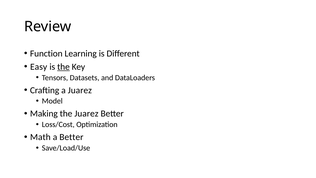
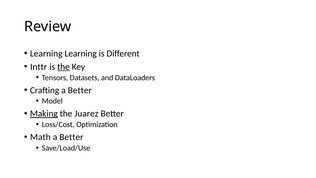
Function: Function -> Learning (46, 53)
Easy: Easy -> Inttr (39, 67)
Crafting a Juarez: Juarez -> Better (80, 90)
Making underline: none -> present (44, 114)
